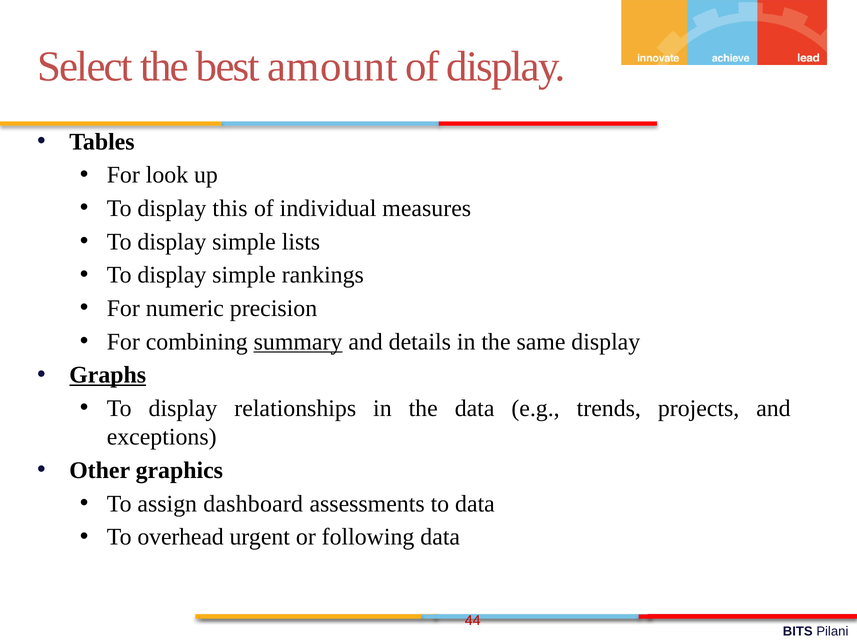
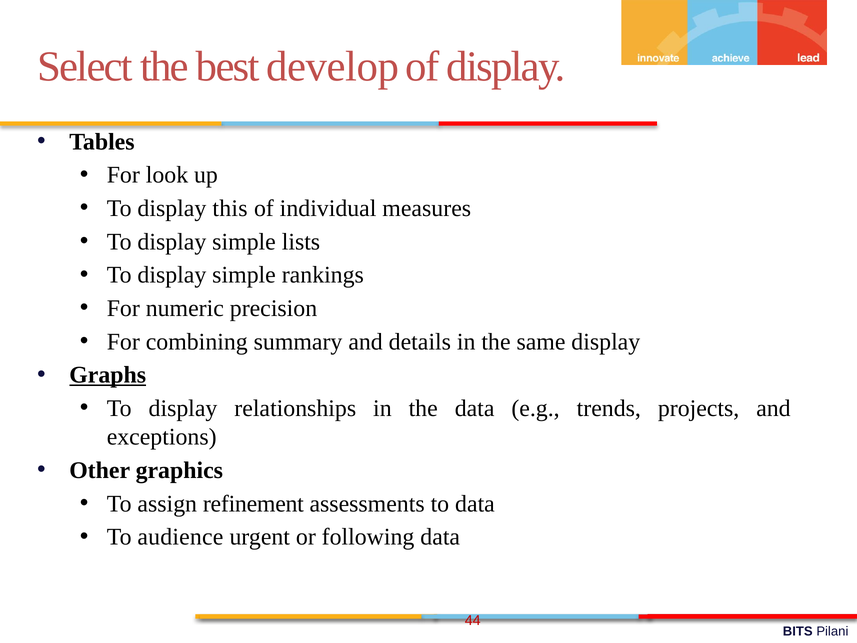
amount: amount -> develop (333, 67)
summary underline: present -> none (298, 342)
dashboard: dashboard -> refinement (253, 504)
overhead: overhead -> audience (180, 537)
